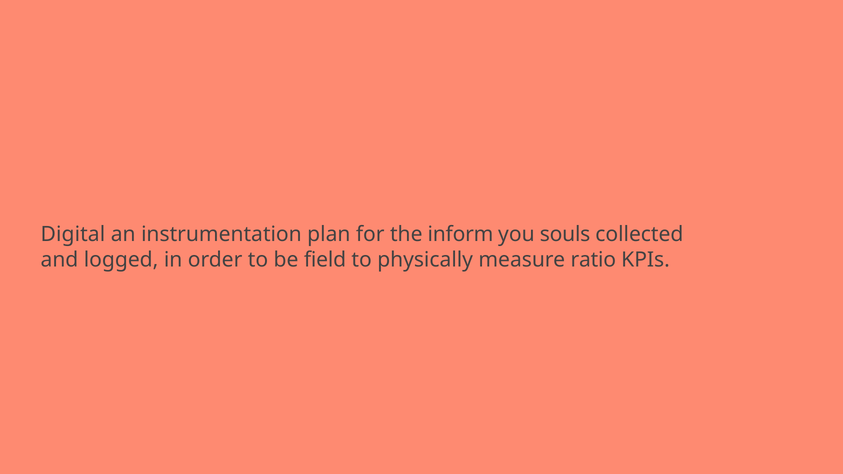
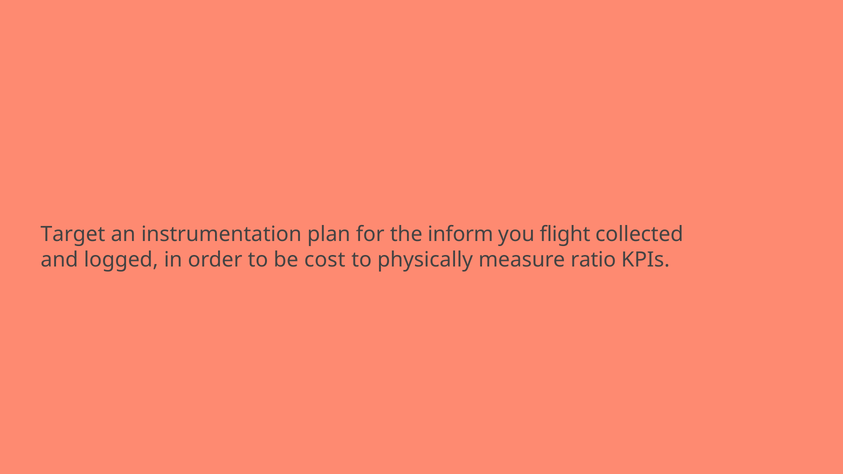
Digital: Digital -> Target (73, 234)
souls: souls -> flight (565, 234)
field: field -> cost (325, 260)
